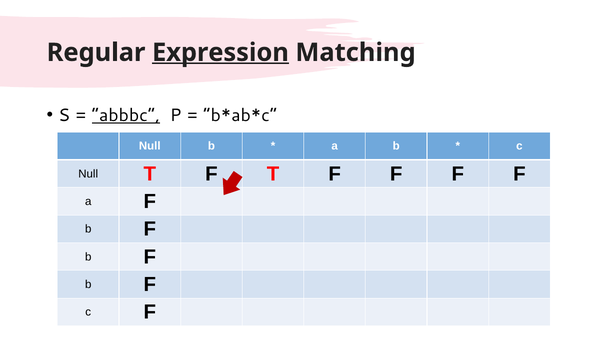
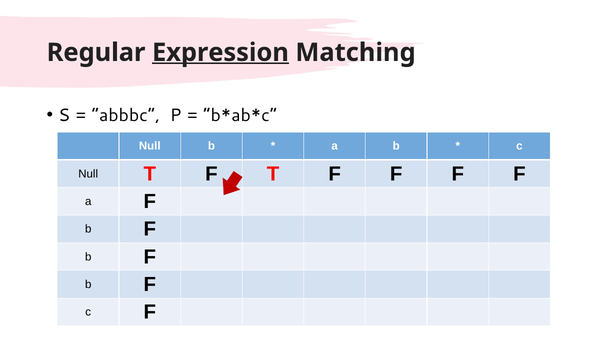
abbbc underline: present -> none (126, 115)
